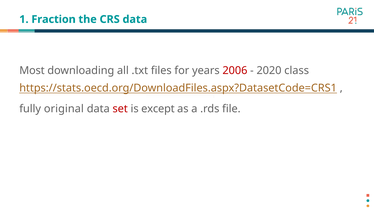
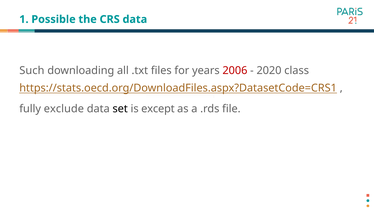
Fraction: Fraction -> Possible (54, 19)
Most: Most -> Such (32, 71)
original: original -> exclude (64, 109)
set colour: red -> black (120, 109)
